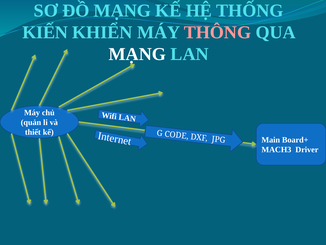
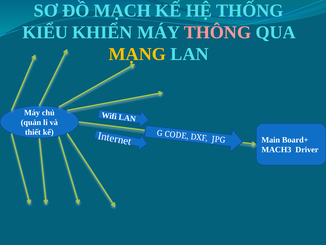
ĐỒ MẠNG: MẠNG -> MẠCH (122, 11)
KIẾN: KIẾN -> KIỂU (45, 32)
MẠNG colour: white -> yellow (137, 54)
